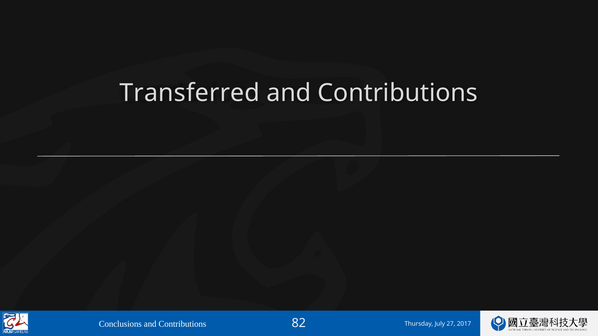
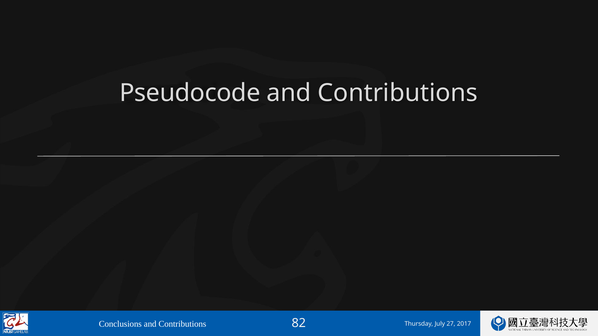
Transferred: Transferred -> Pseudocode (190, 93)
